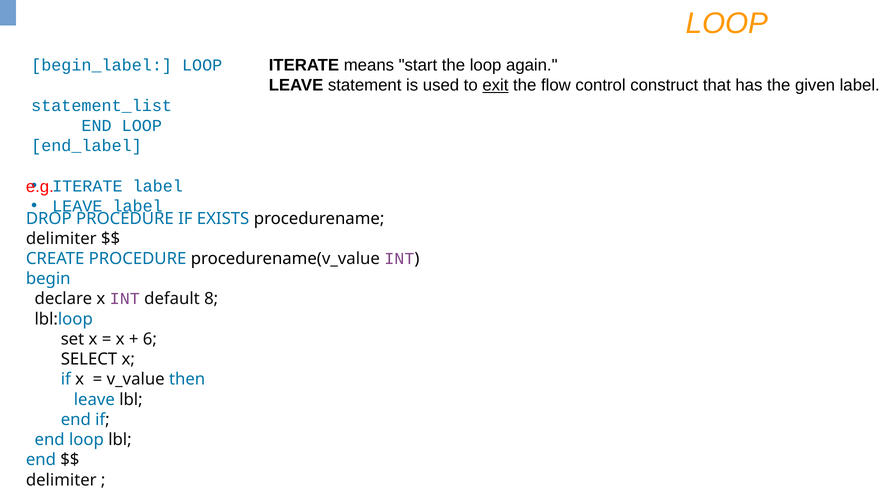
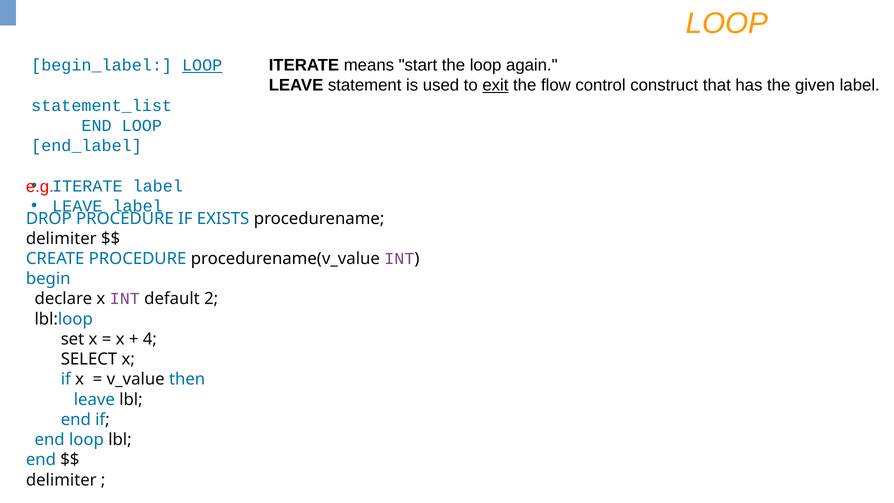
LOOP underline: none -> present (202, 65)
8: 8 -> 2 (211, 299)
6: 6 -> 4 (150, 339)
